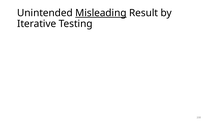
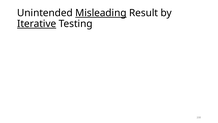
Iterative underline: none -> present (37, 24)
